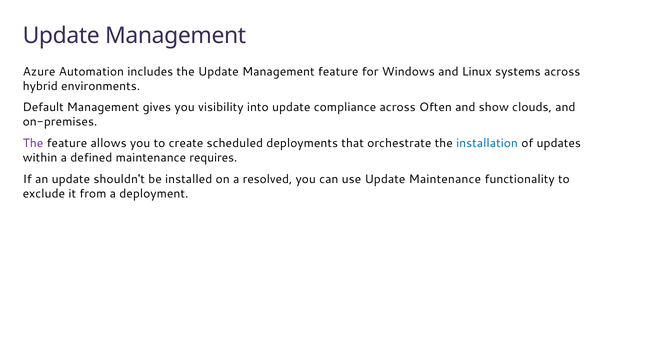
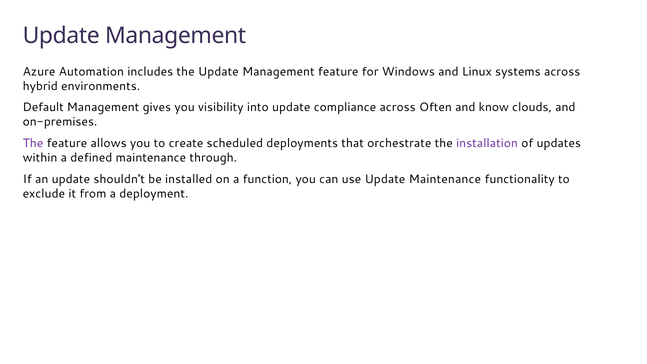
show: show -> know (494, 107)
installation colour: blue -> purple (487, 143)
requires: requires -> through (213, 158)
resolved: resolved -> function (267, 179)
